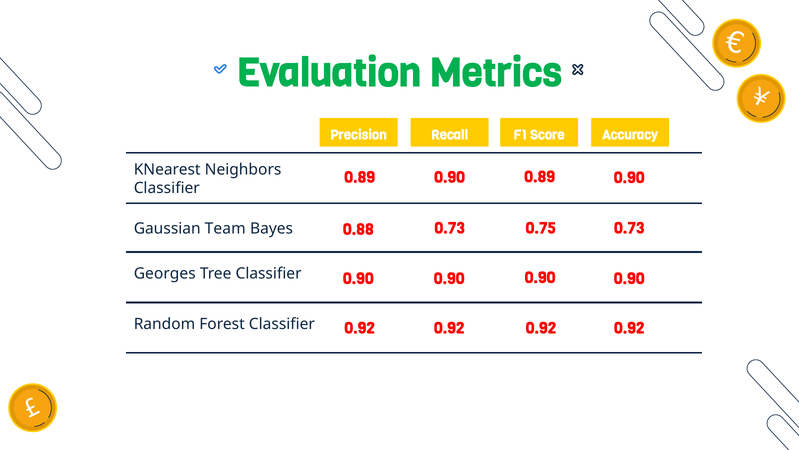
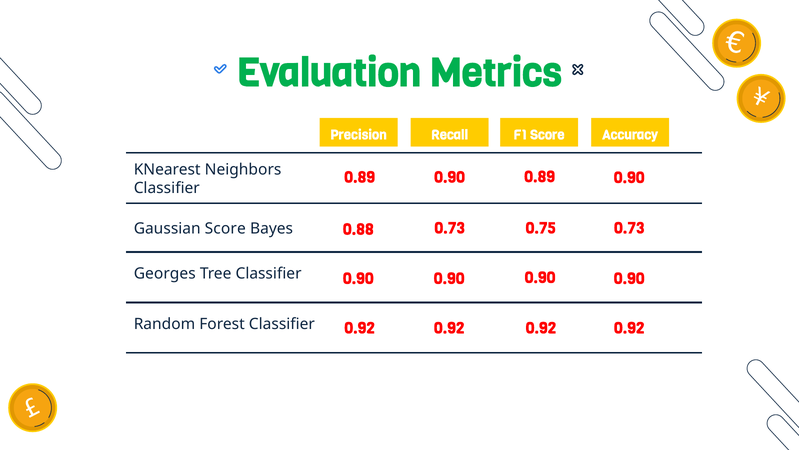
Gaussian Team: Team -> Score (225, 228)
